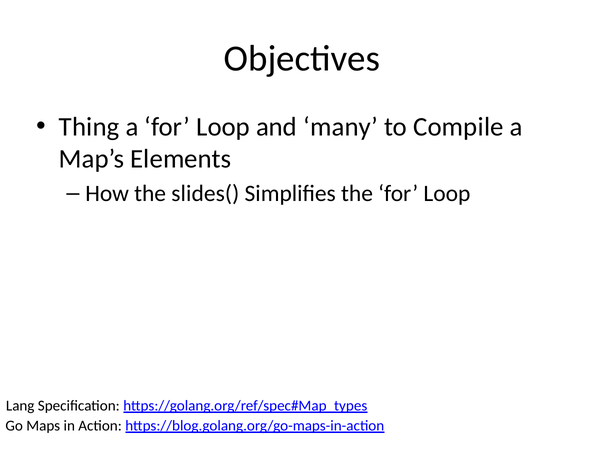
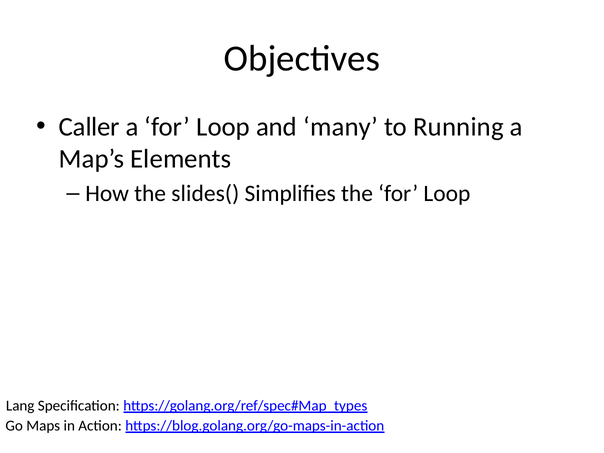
Thing: Thing -> Caller (89, 127)
Compile: Compile -> Running (458, 127)
